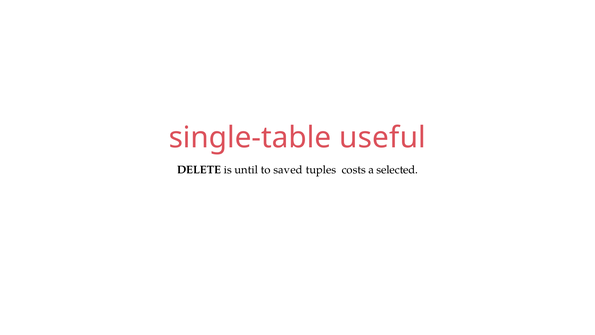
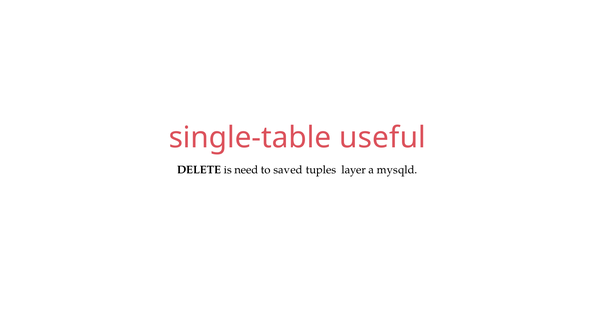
until: until -> need (246, 170)
costs: costs -> layer (354, 170)
selected: selected -> mysqld (397, 170)
